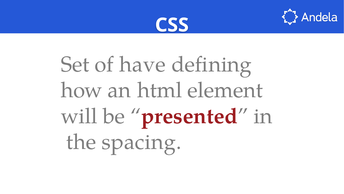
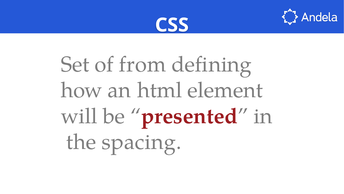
have: have -> from (142, 64)
